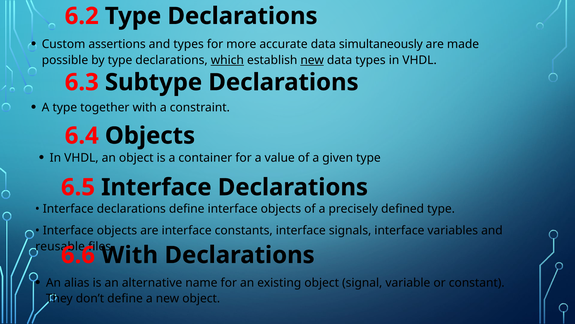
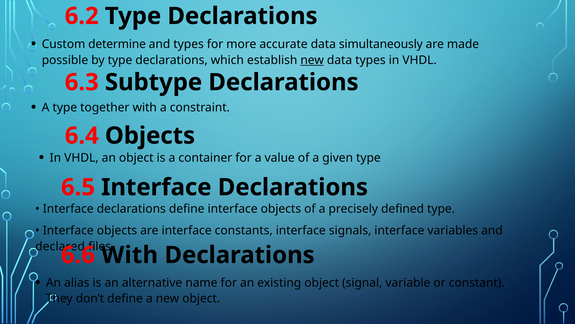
assertions: assertions -> determine (117, 44)
which underline: present -> none (227, 60)
reusable: reusable -> declared (60, 246)
